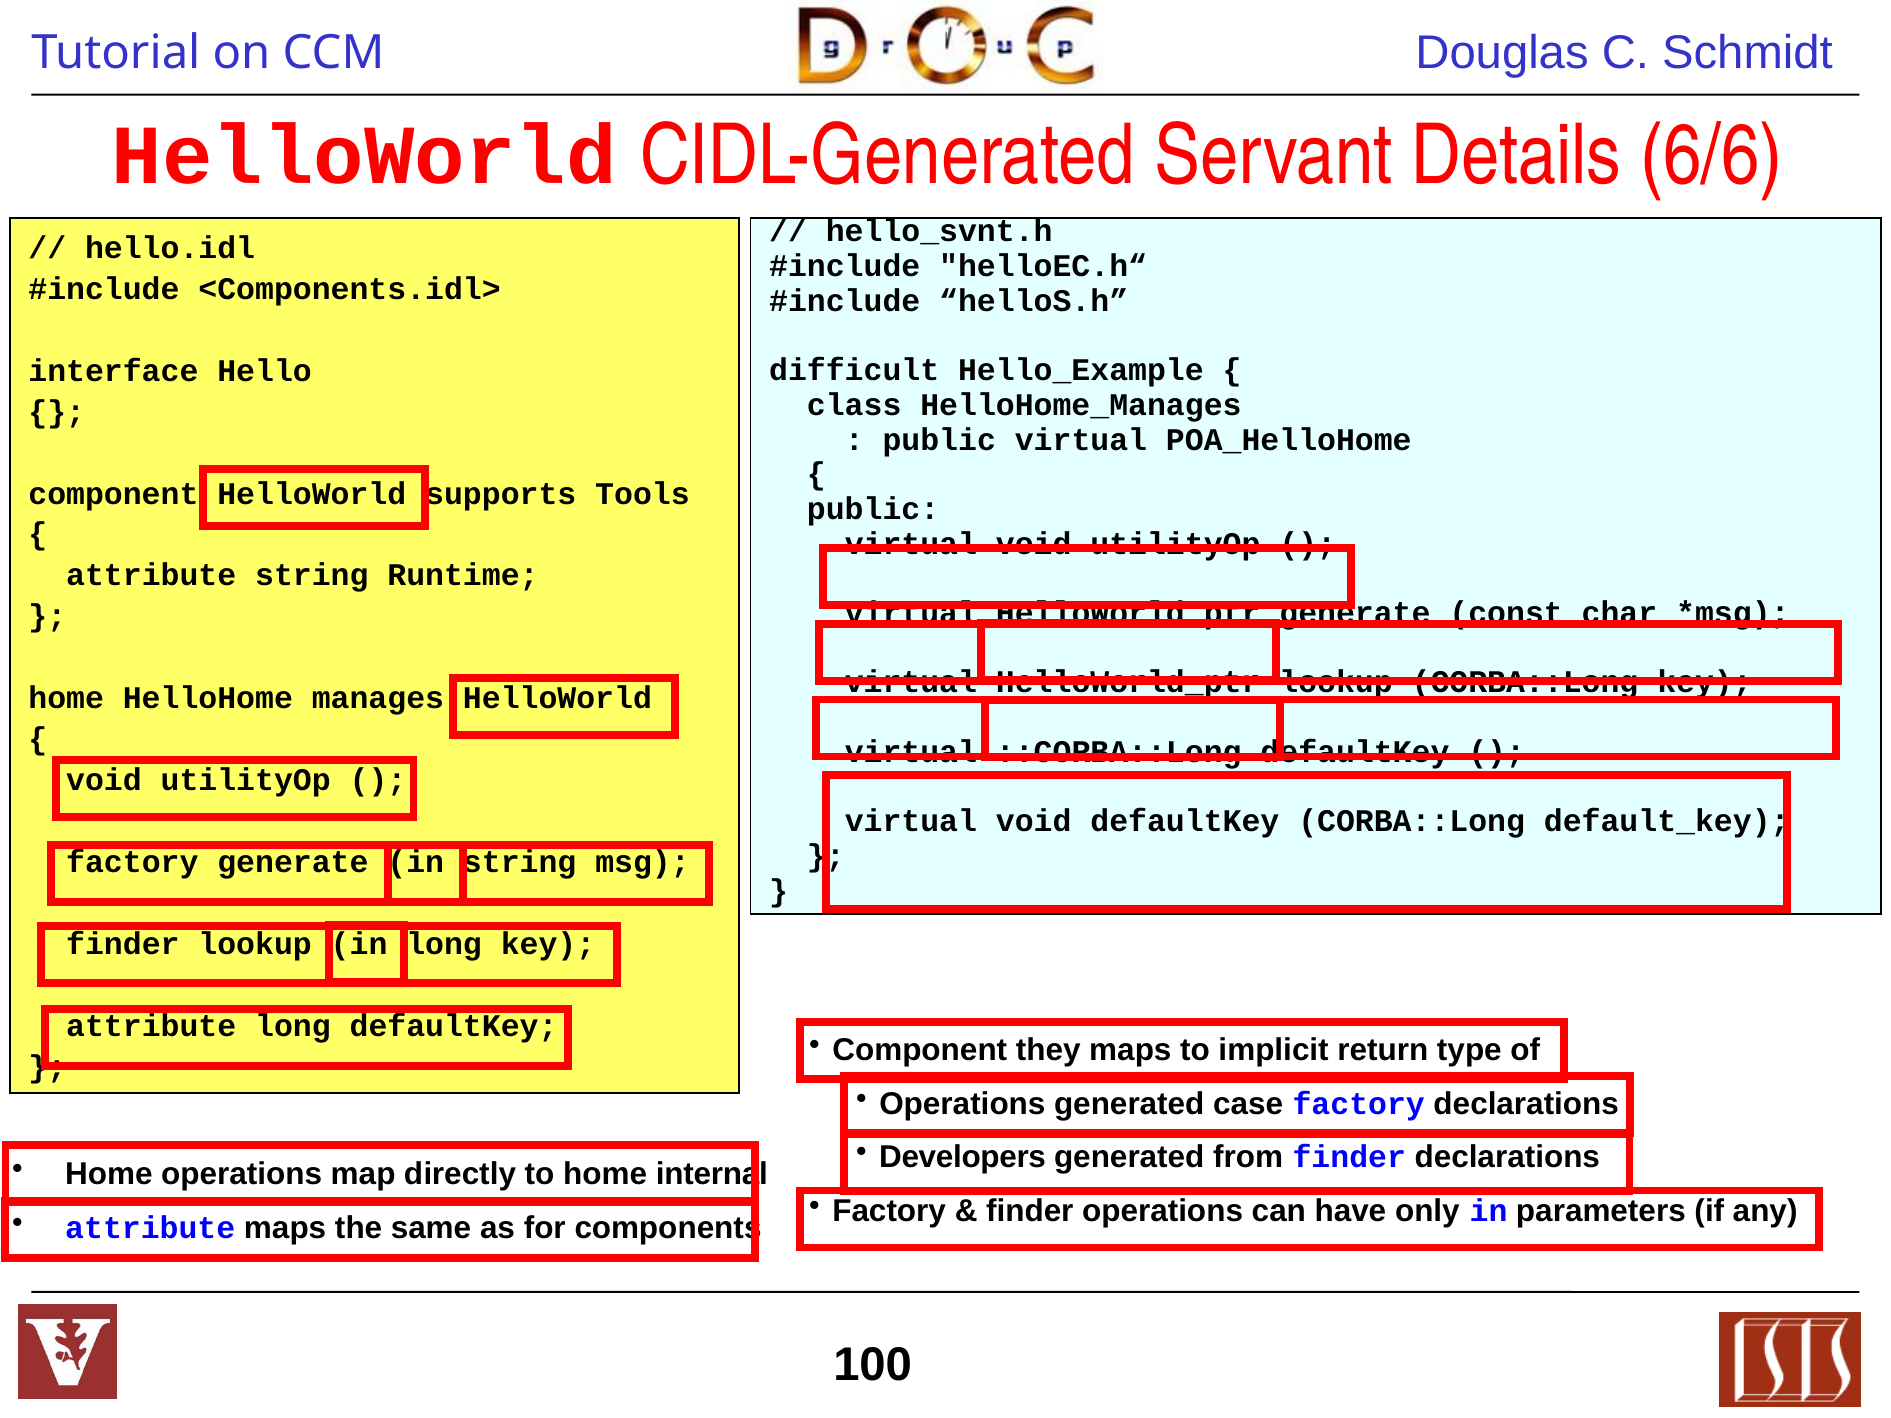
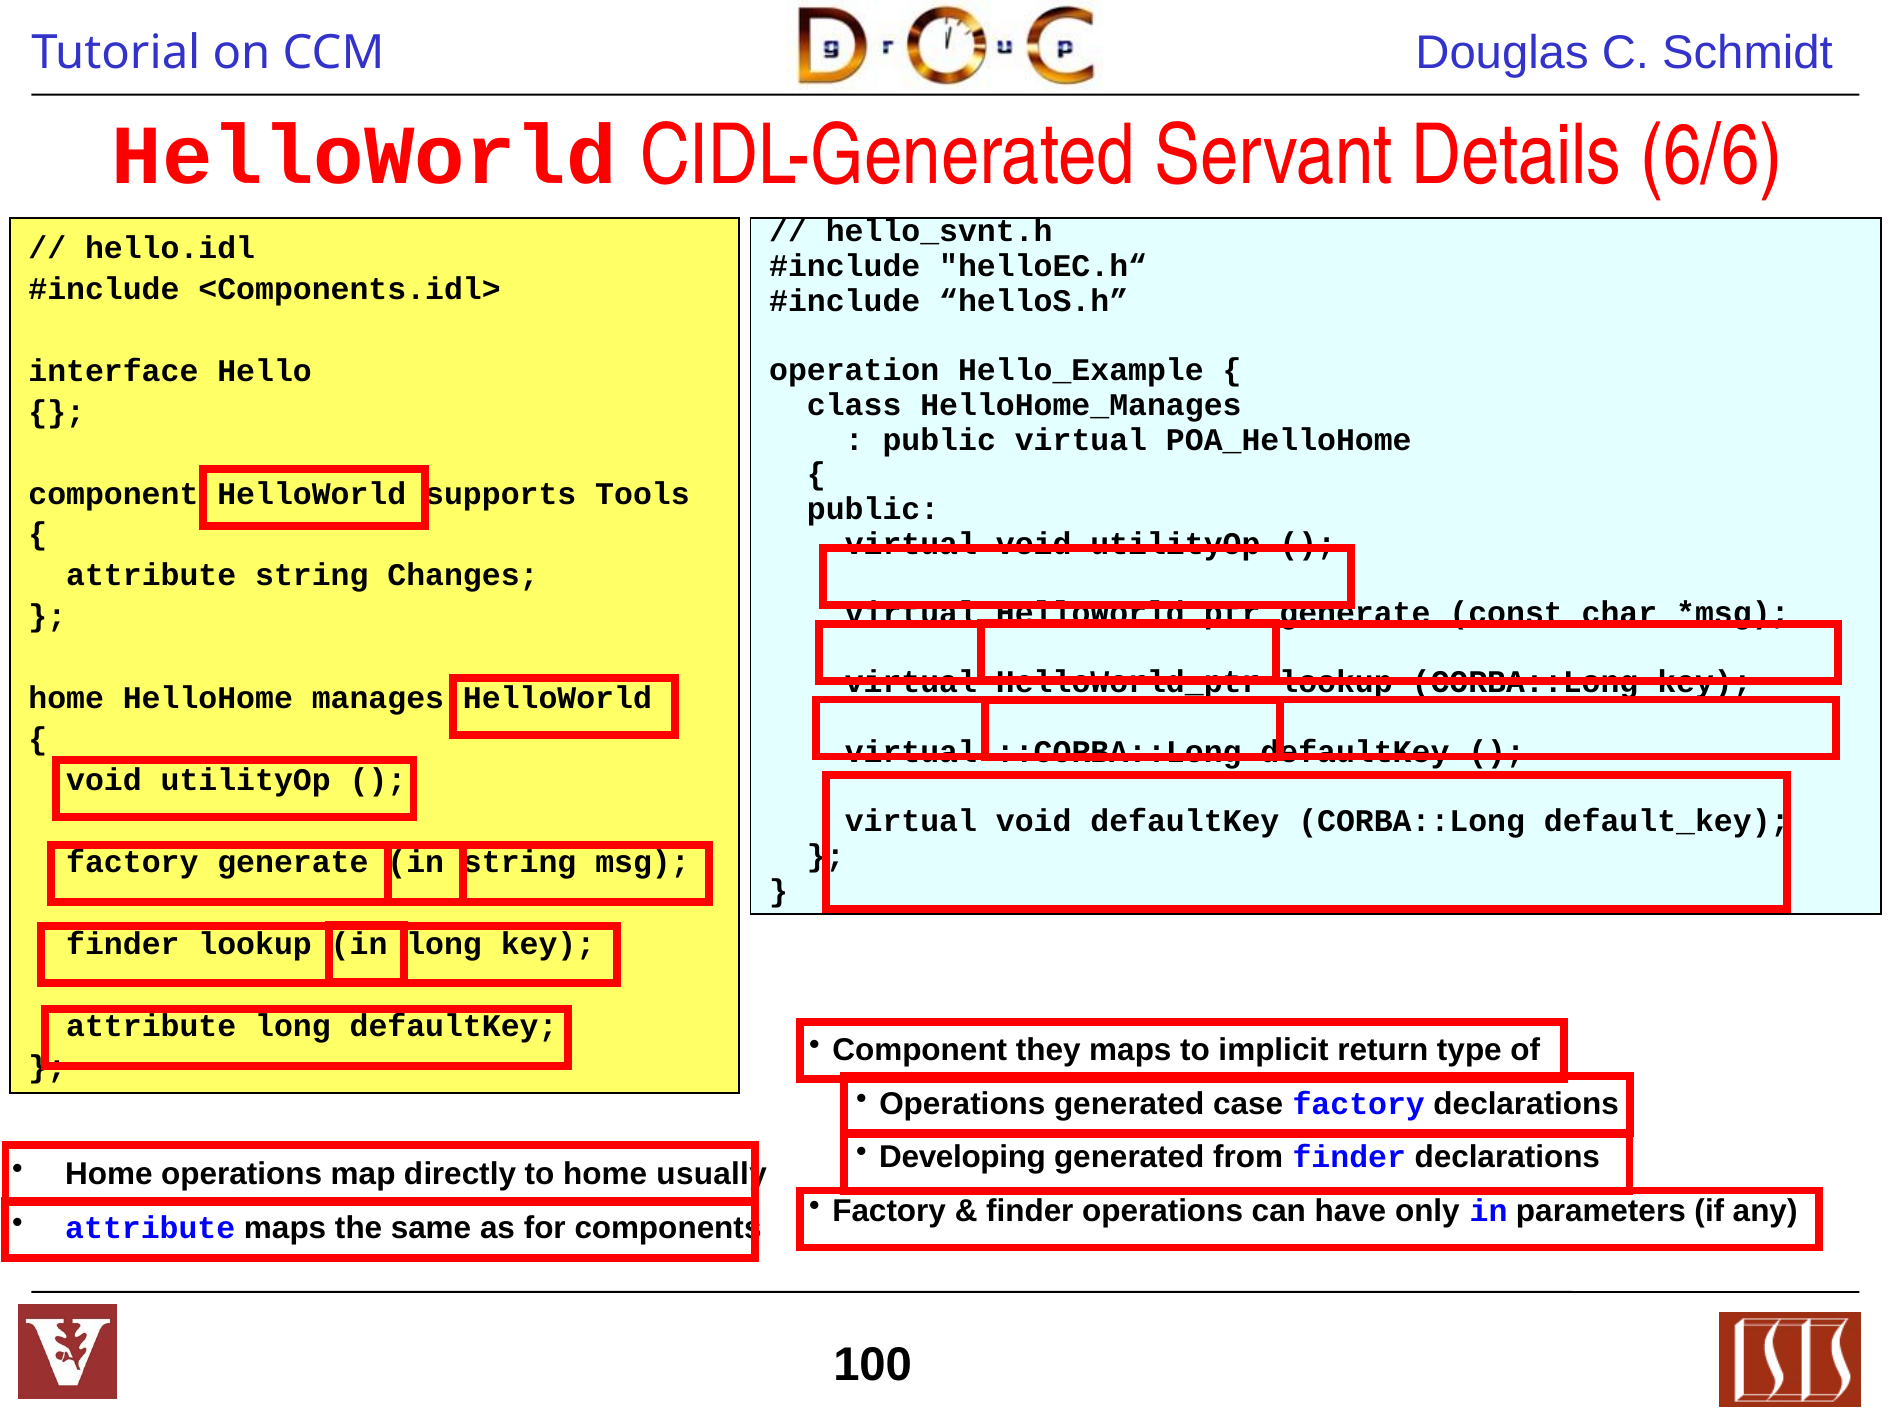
difficult: difficult -> operation (854, 370)
Runtime: Runtime -> Changes (463, 576)
Developers: Developers -> Developing (963, 1158)
internal: internal -> usually (712, 1175)
